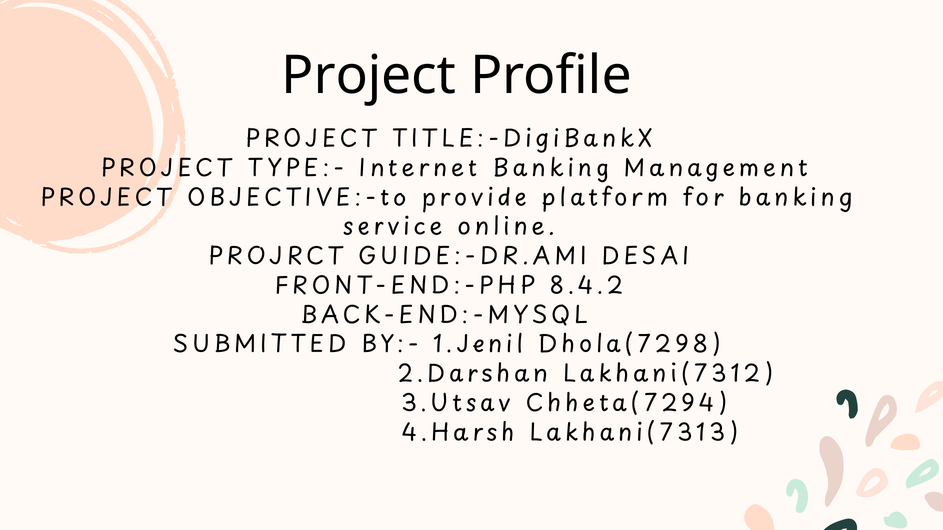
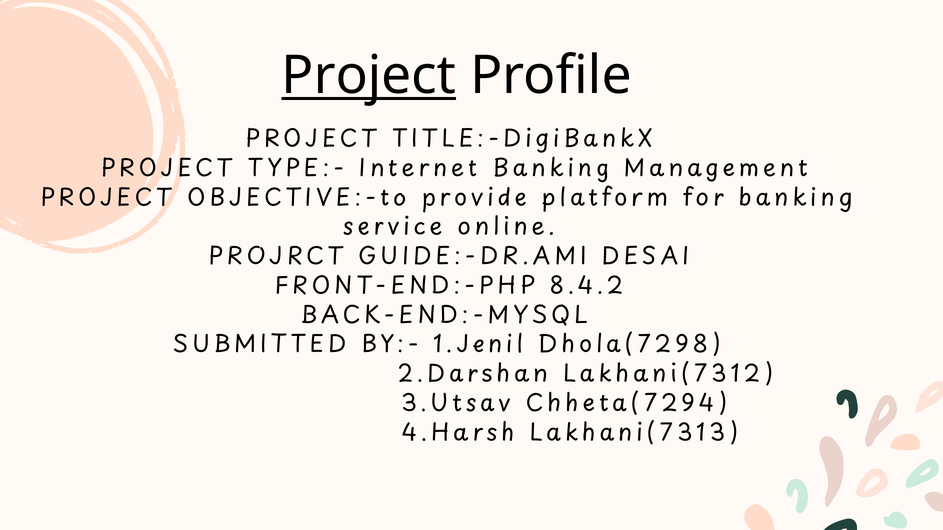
Project underline: none -> present (369, 75)
